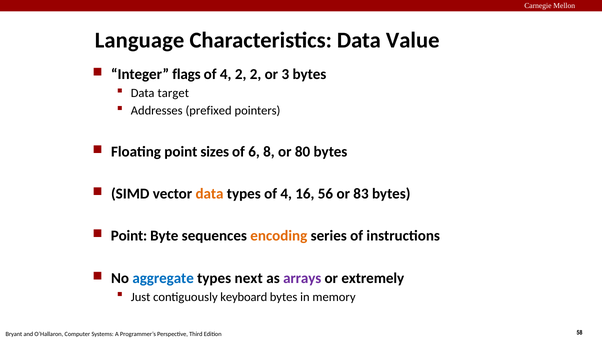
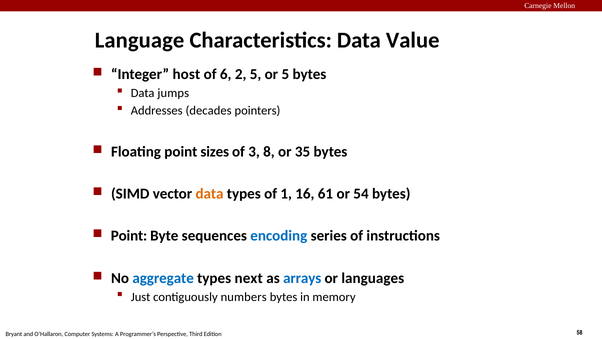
flags: flags -> host (186, 74)
4: 4 -> 6 (226, 74)
2 2: 2 -> 5 (256, 74)
or 3: 3 -> 5 (285, 74)
target: target -> jumps (173, 93)
prefixed: prefixed -> decades (209, 111)
6: 6 -> 3 (254, 151)
80: 80 -> 35 (303, 151)
types of 4: 4 -> 1 (286, 193)
56: 56 -> 61 (325, 193)
83: 83 -> 54 (361, 193)
encoding colour: orange -> blue (279, 236)
arrays colour: purple -> blue (302, 278)
extremely: extremely -> languages (373, 278)
keyboard: keyboard -> numbers (244, 297)
